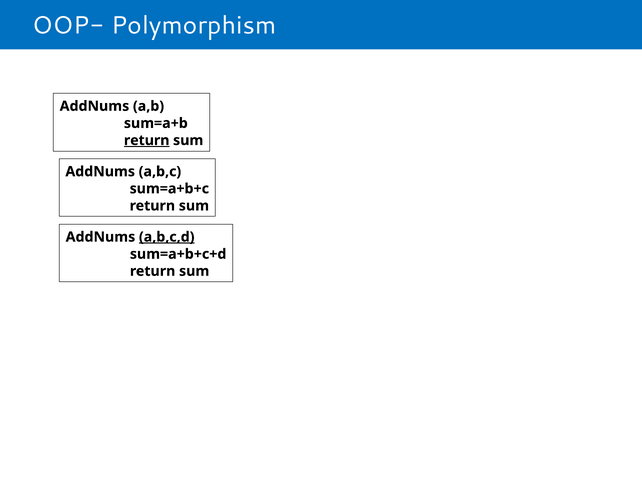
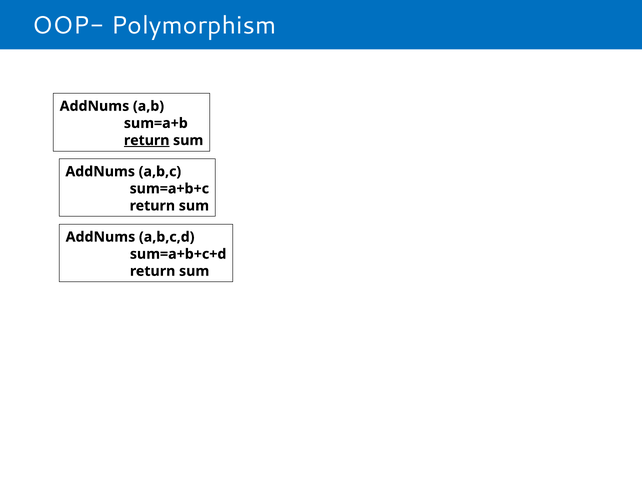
a,b,c,d underline: present -> none (167, 237)
